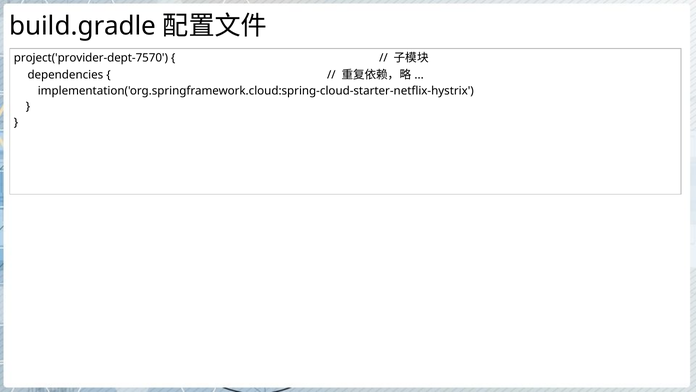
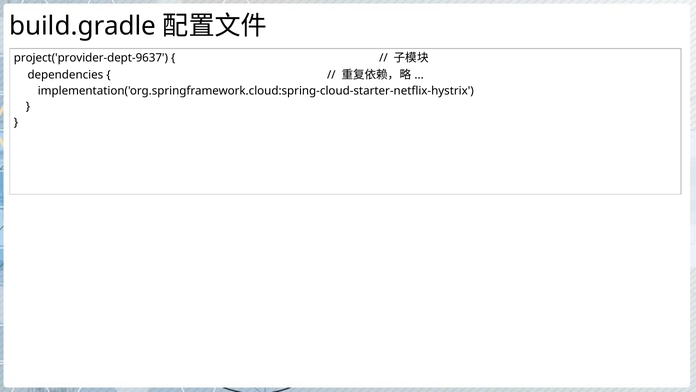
project('provider-dept-7570: project('provider-dept-7570 -> project('provider-dept-9637 (91, 58)
